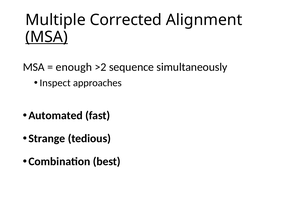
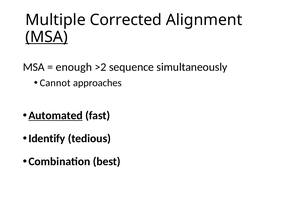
Inspect: Inspect -> Cannot (55, 83)
Automated underline: none -> present (56, 116)
Strange: Strange -> Identify (47, 139)
